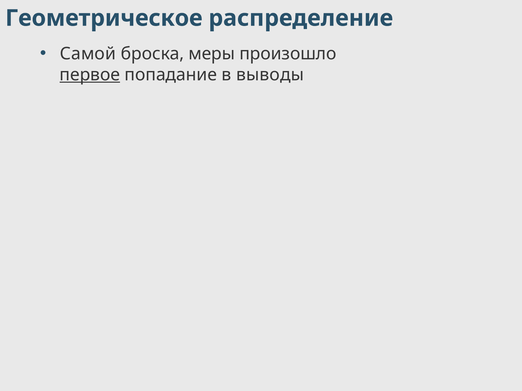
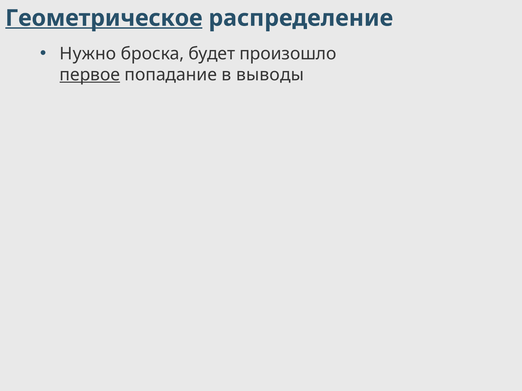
Геометрическое underline: none -> present (104, 18)
Самой: Самой -> Нужно (88, 54)
меры: меры -> будет (212, 54)
